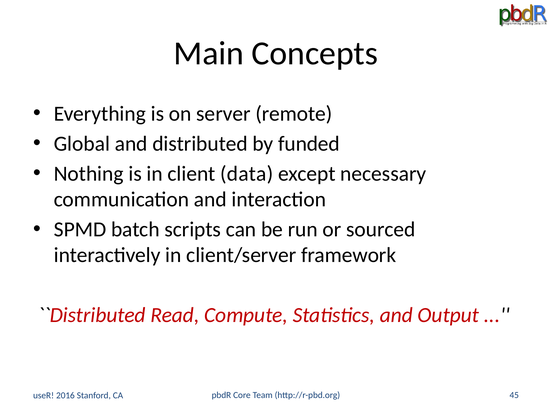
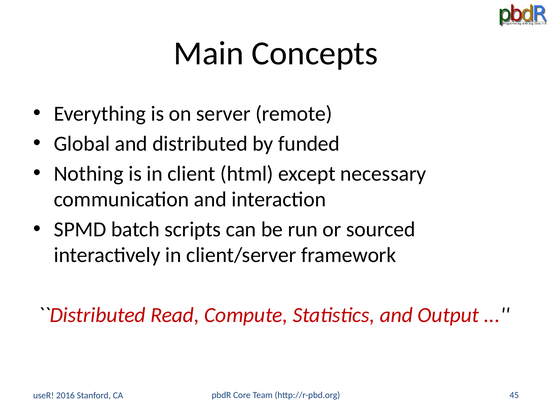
data: data -> html (247, 174)
